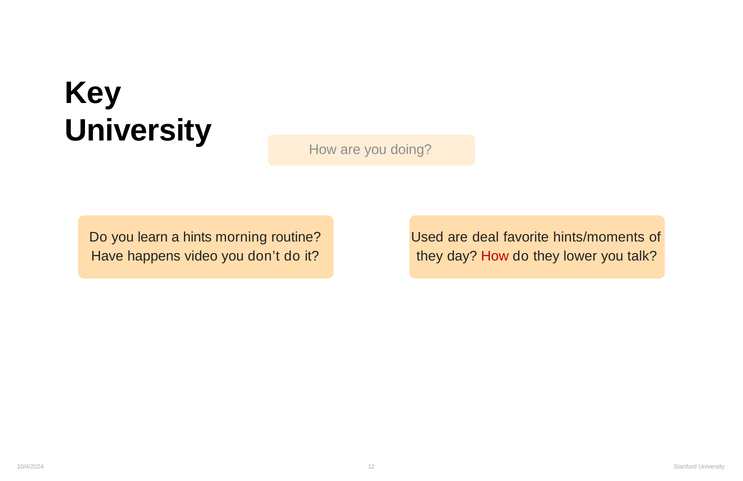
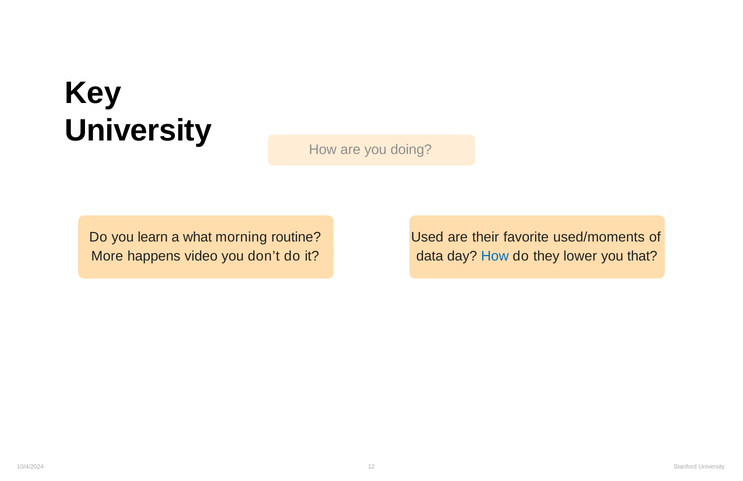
hints: hints -> what (197, 237)
deal: deal -> their (486, 237)
hints/moments: hints/moments -> used/moments (599, 237)
Have: Have -> More (107, 256)
they: they -> data (430, 256)
How colour: red -> blue (495, 256)
talk: talk -> that (642, 256)
